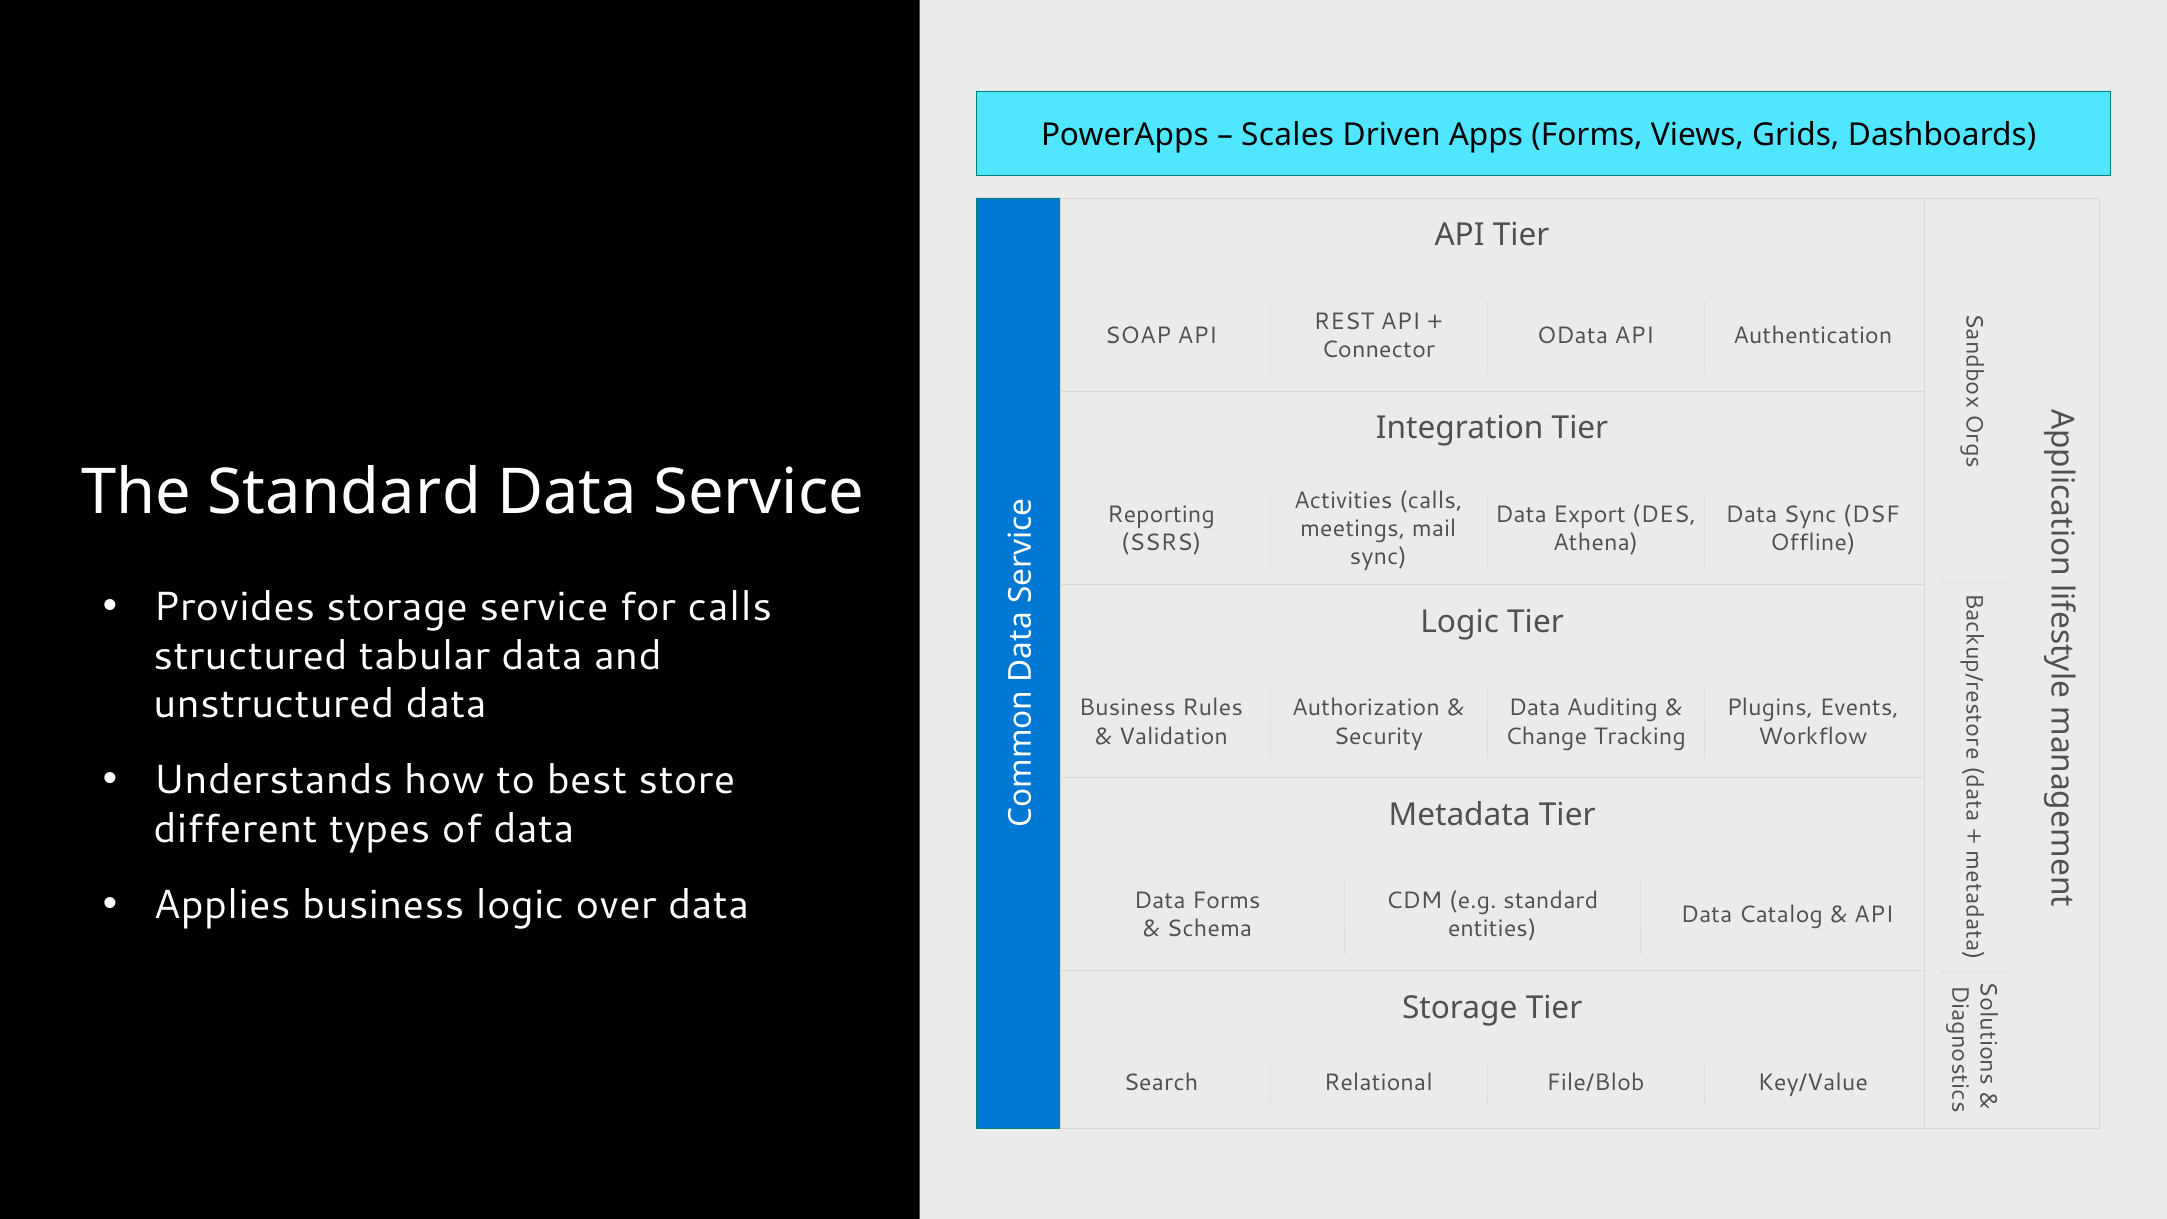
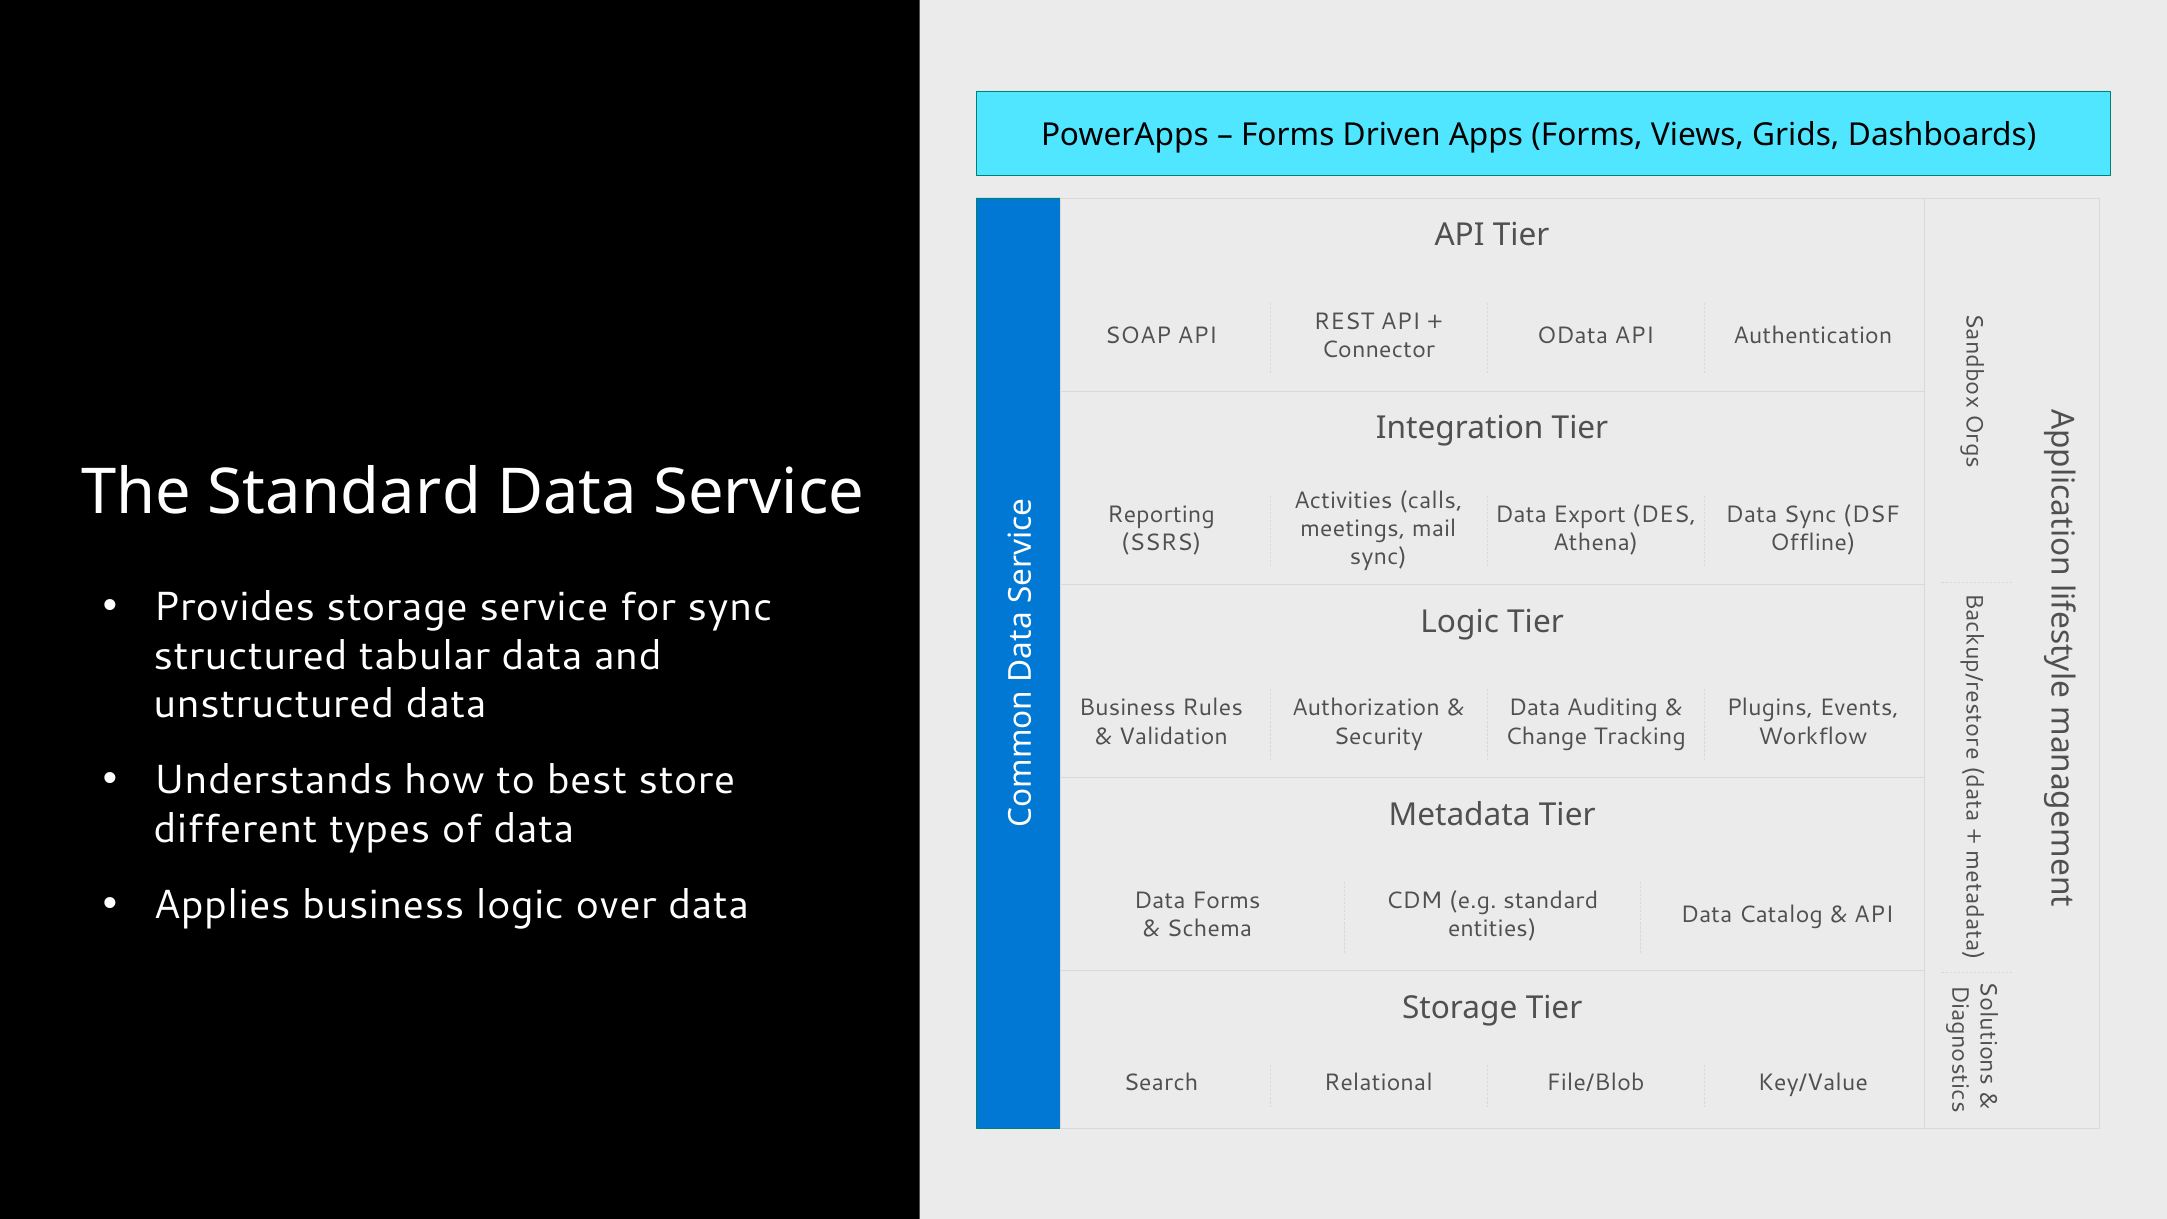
Scales: Scales -> Forms (1288, 136)
for calls: calls -> sync (730, 607)
